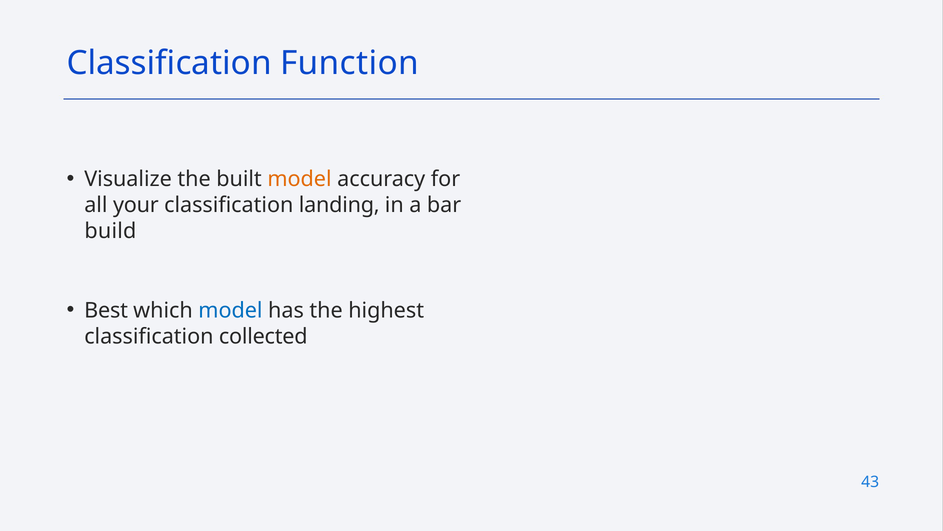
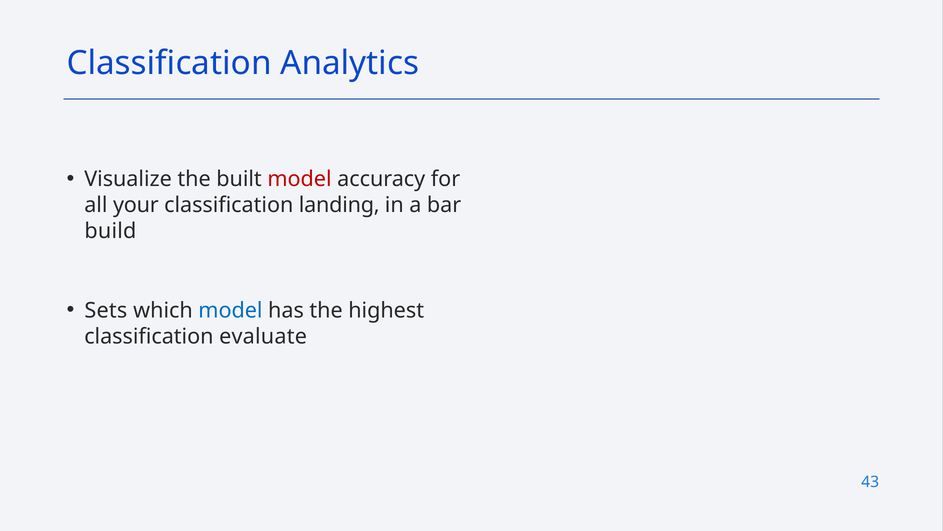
Function: Function -> Analytics (350, 63)
model colour: orange -> red (300, 179)
Best: Best -> Sets (106, 310)
collected: collected -> evaluate (263, 336)
